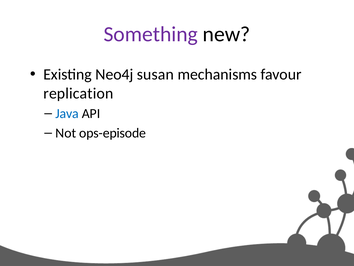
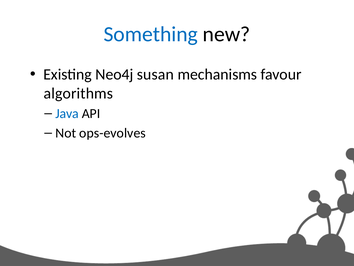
Something colour: purple -> blue (151, 34)
replication: replication -> algorithms (78, 93)
ops-episode: ops-episode -> ops-evolves (112, 133)
